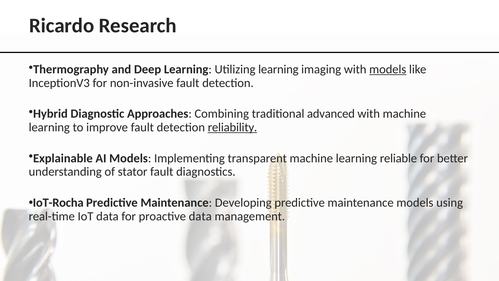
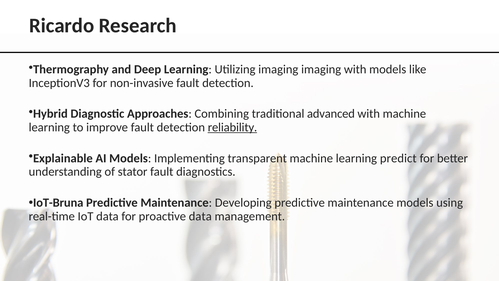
Utilizing learning: learning -> imaging (278, 69)
models underline: present -> none (388, 69)
reliable: reliable -> predict (398, 158)
IoT-Rocha: IoT-Rocha -> IoT-Bruna (58, 203)
